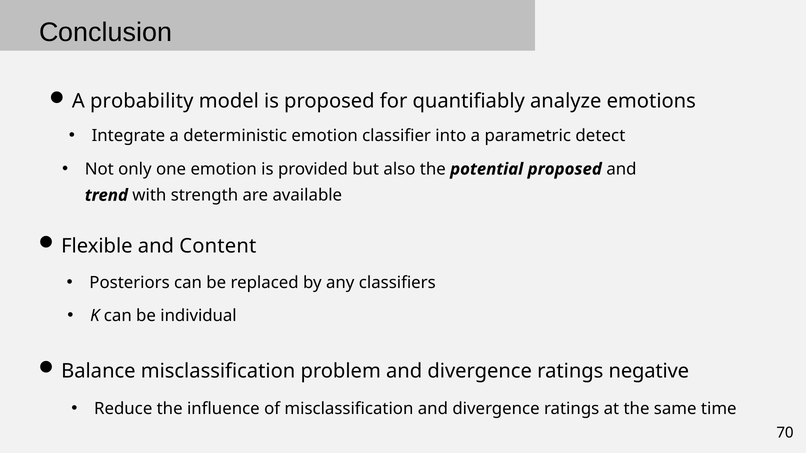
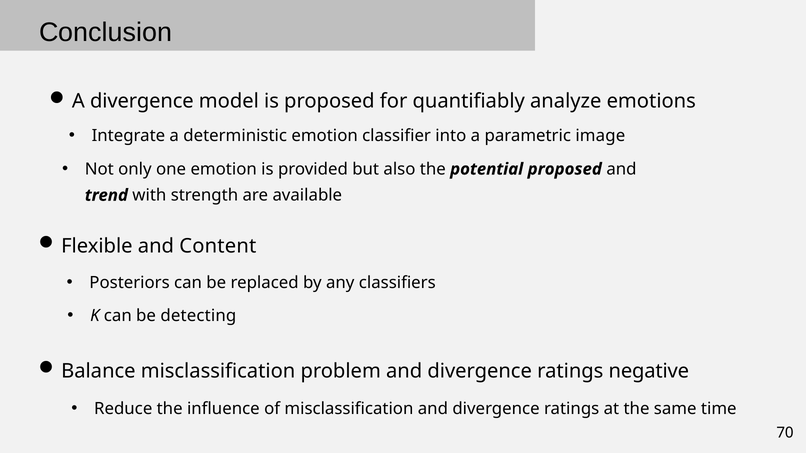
A probability: probability -> divergence (142, 101)
detect: detect -> image (600, 136)
individual: individual -> detecting (198, 316)
